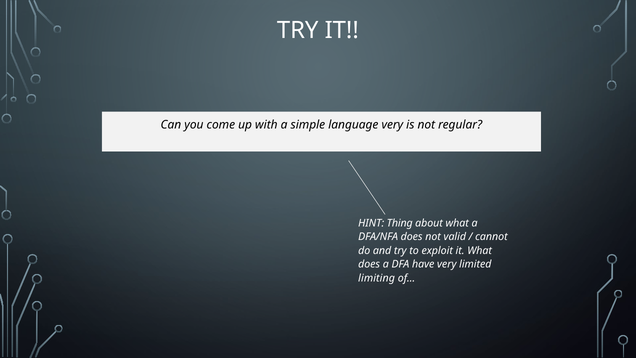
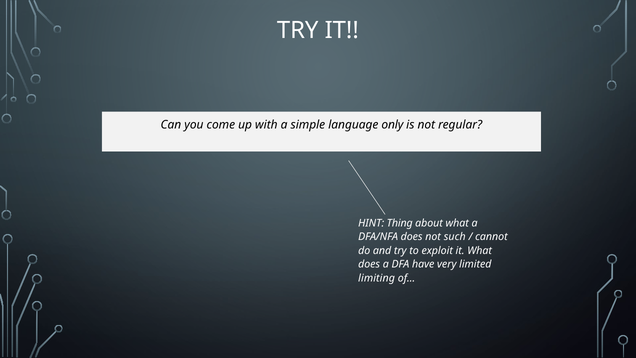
language very: very -> only (392, 125)
valid: valid -> such (455, 237)
